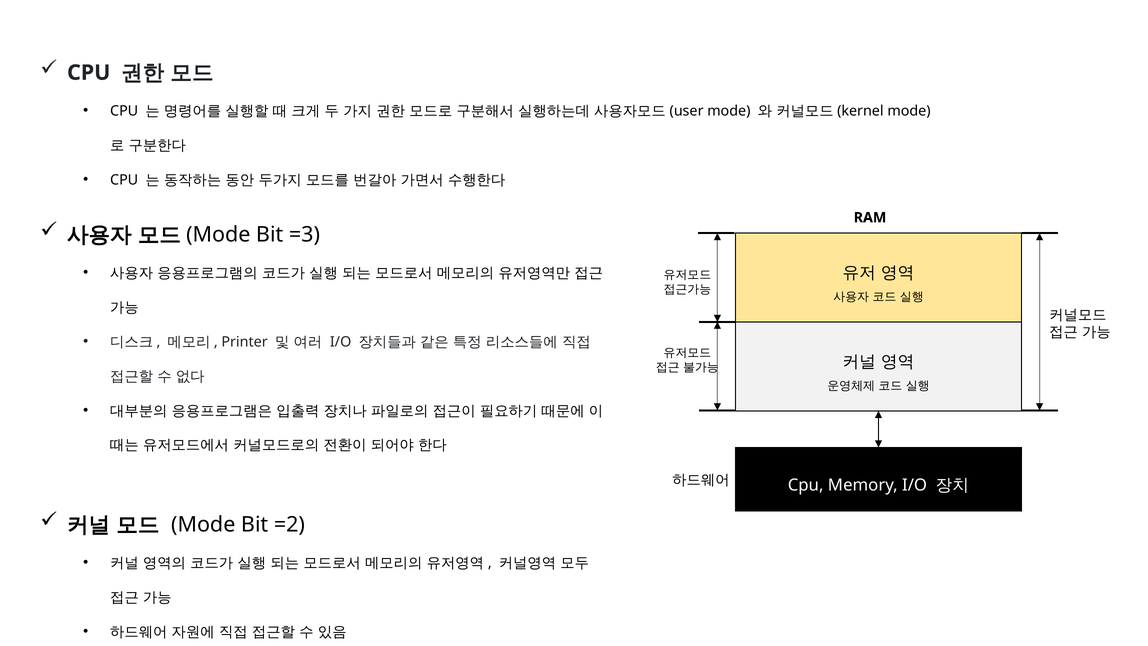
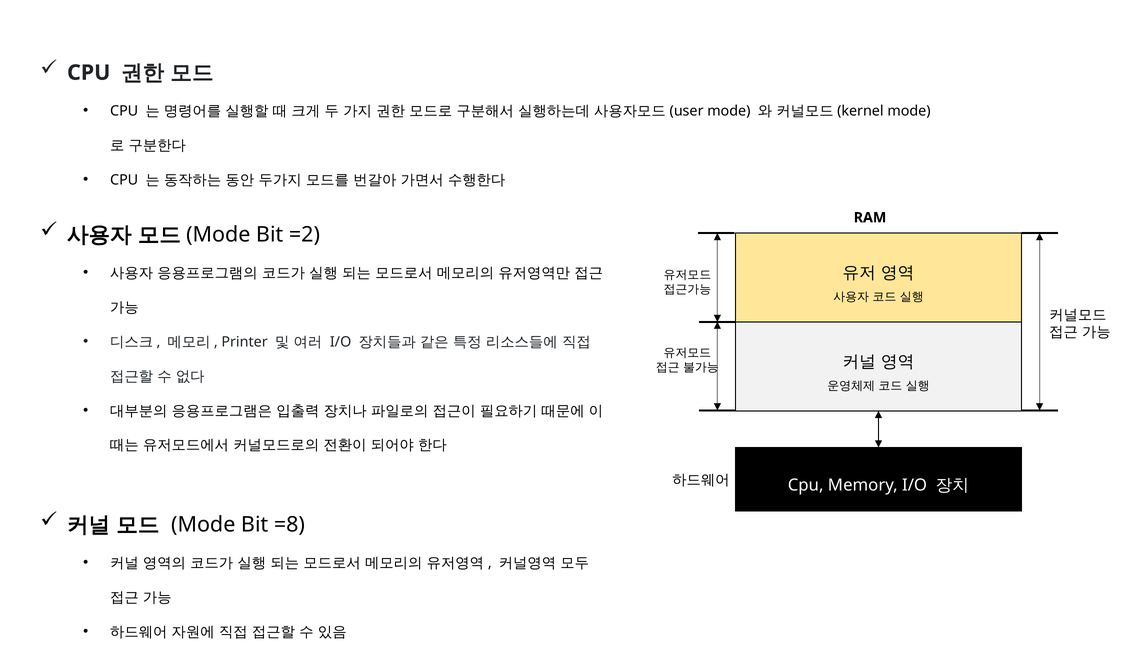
=3: =3 -> =2 (304, 235)
=2: =2 -> =8 (289, 525)
